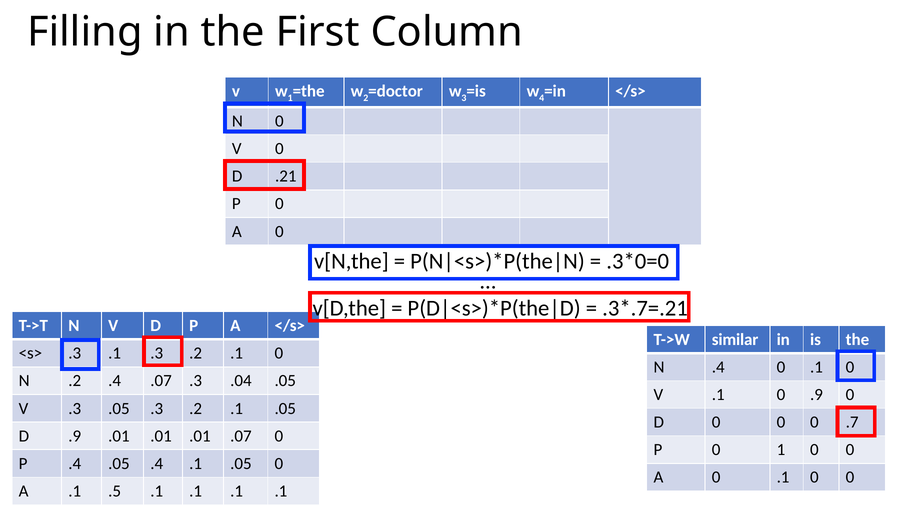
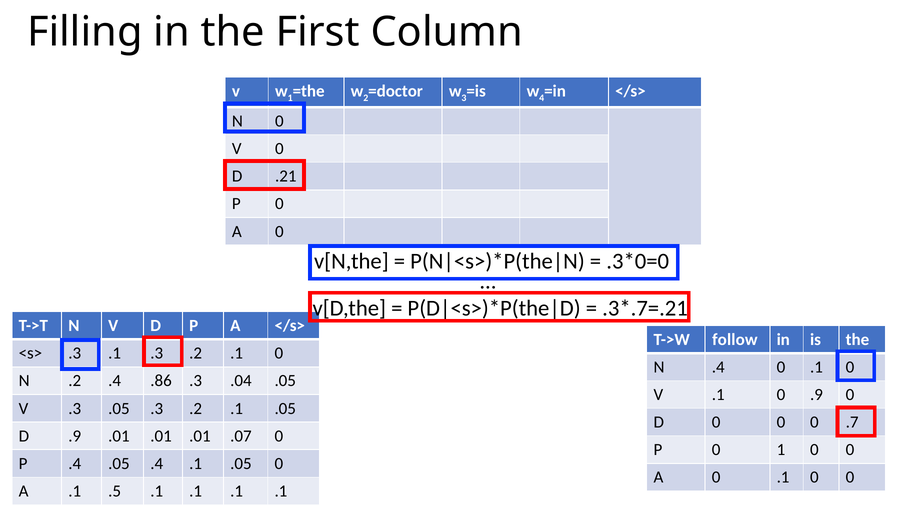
similar: similar -> follow (735, 340)
.4 .07: .07 -> .86 (161, 381)
